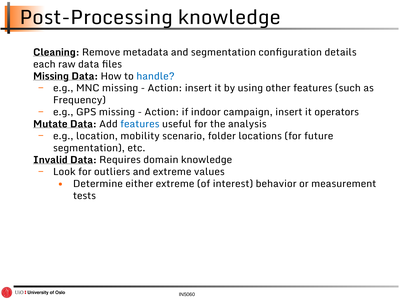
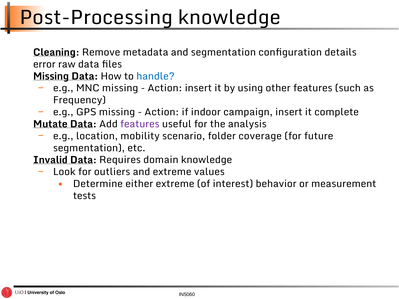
each: each -> error (44, 64)
operators: operators -> complete (337, 112)
features colour: blue -> purple (140, 124)
locations: locations -> coverage (260, 136)
